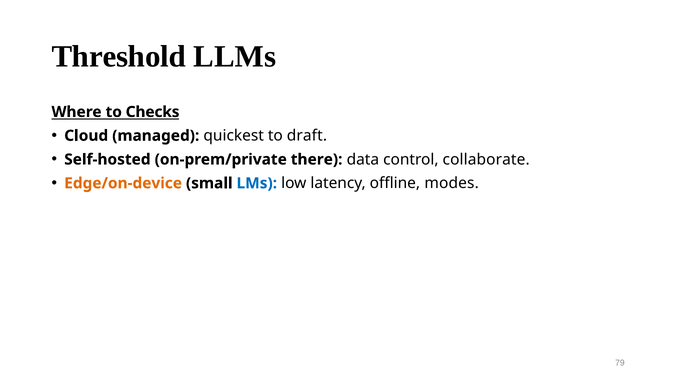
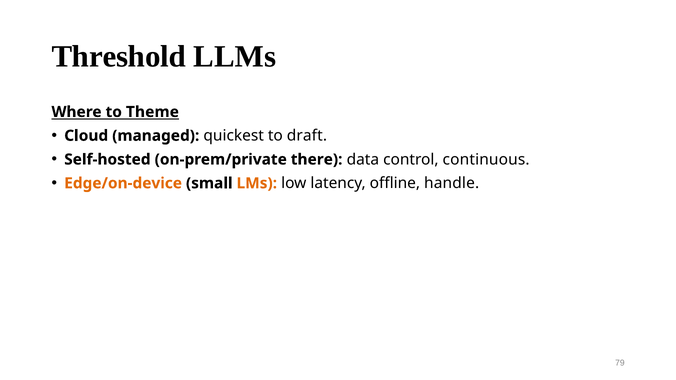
Checks: Checks -> Theme (152, 112)
collaborate: collaborate -> continuous (486, 160)
LMs colour: blue -> orange (257, 183)
modes: modes -> handle (452, 183)
